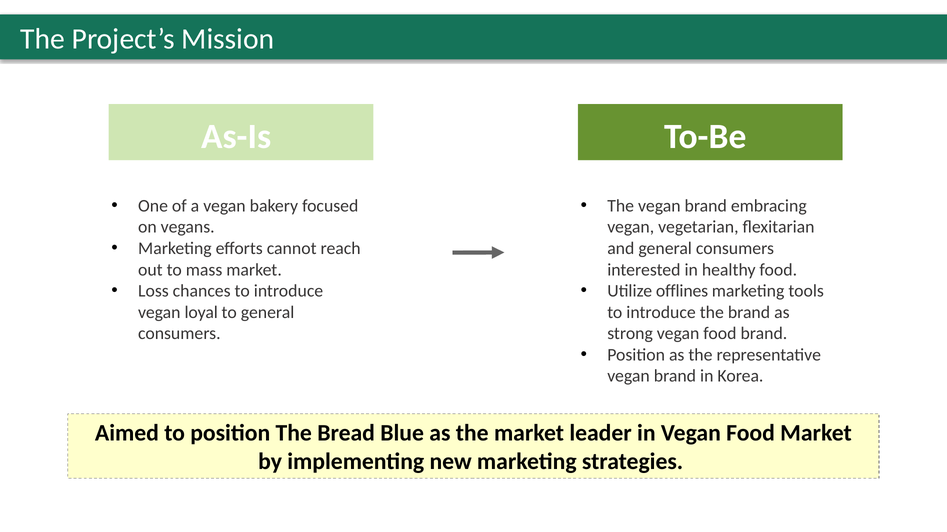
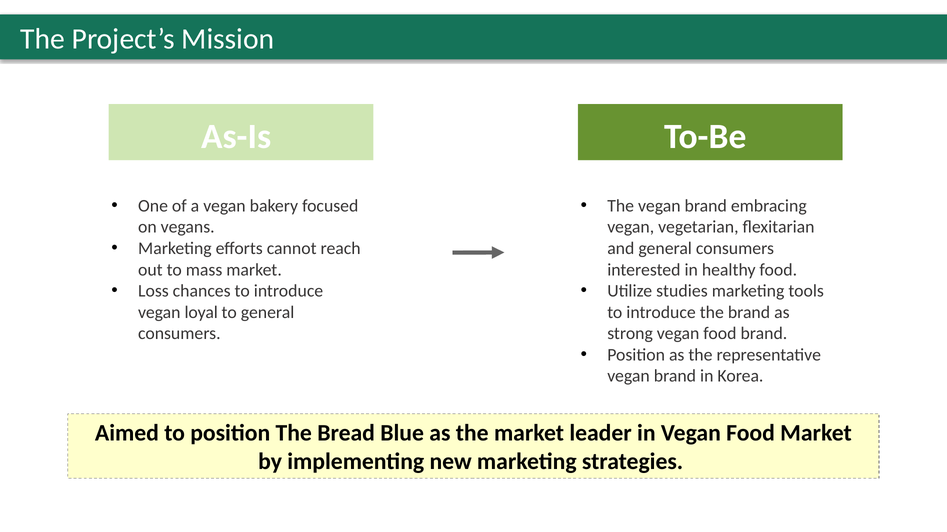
offlines: offlines -> studies (682, 291)
